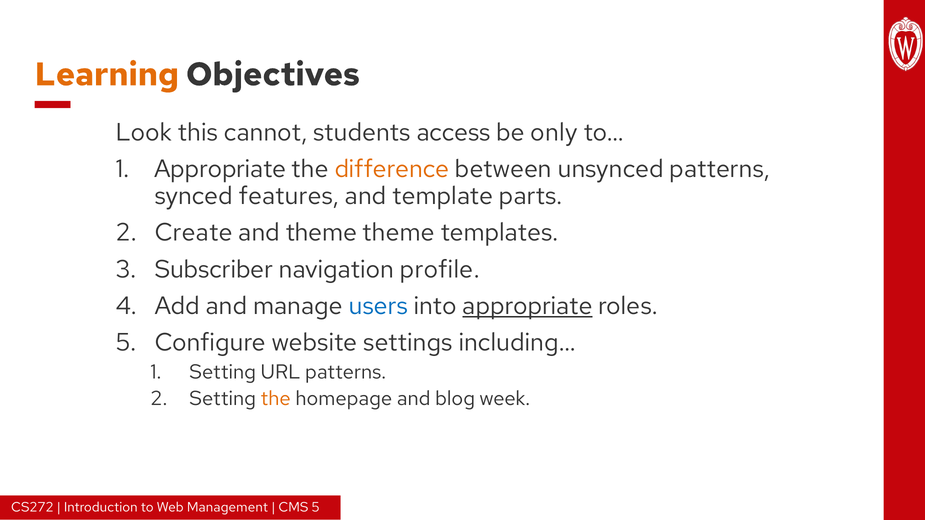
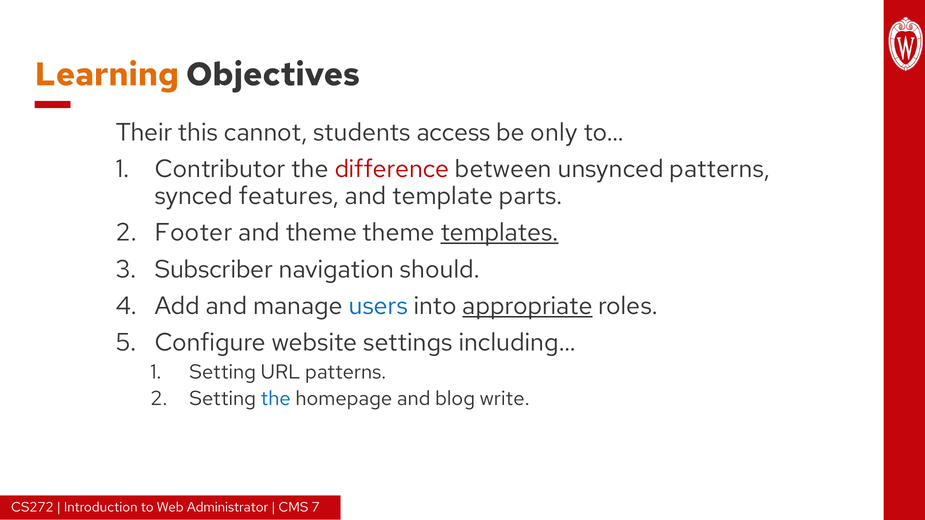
Look: Look -> Their (144, 132)
Appropriate: Appropriate -> Contributor (220, 169)
difference colour: orange -> red (392, 169)
Create: Create -> Footer (194, 233)
templates underline: none -> present (500, 233)
profile: profile -> should (440, 270)
the colour: orange -> blue (276, 399)
week: week -> write (505, 399)
Management: Management -> Administrator (228, 508)
CMS 5: 5 -> 7 (316, 508)
